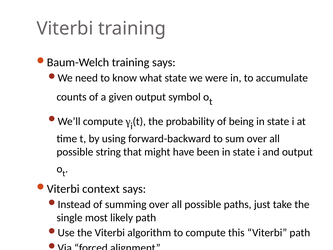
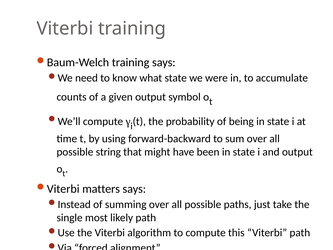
context: context -> matters (101, 189)
